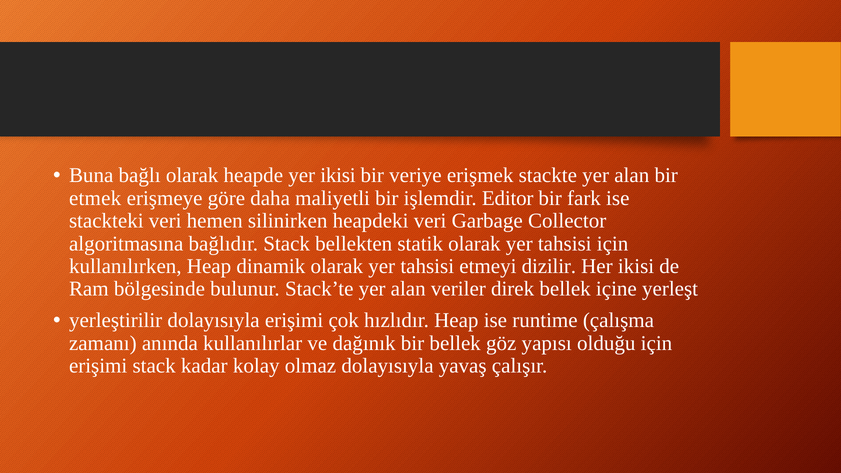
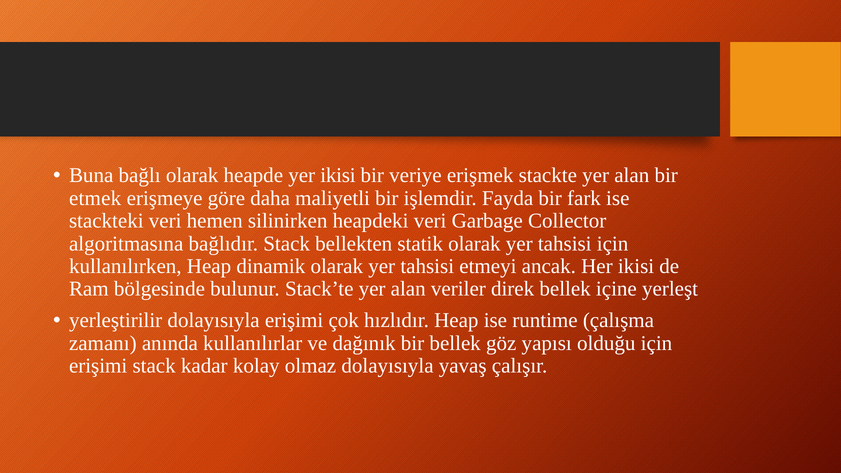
Editor: Editor -> Fayda (508, 198)
dizilir: dizilir -> ancak (549, 266)
